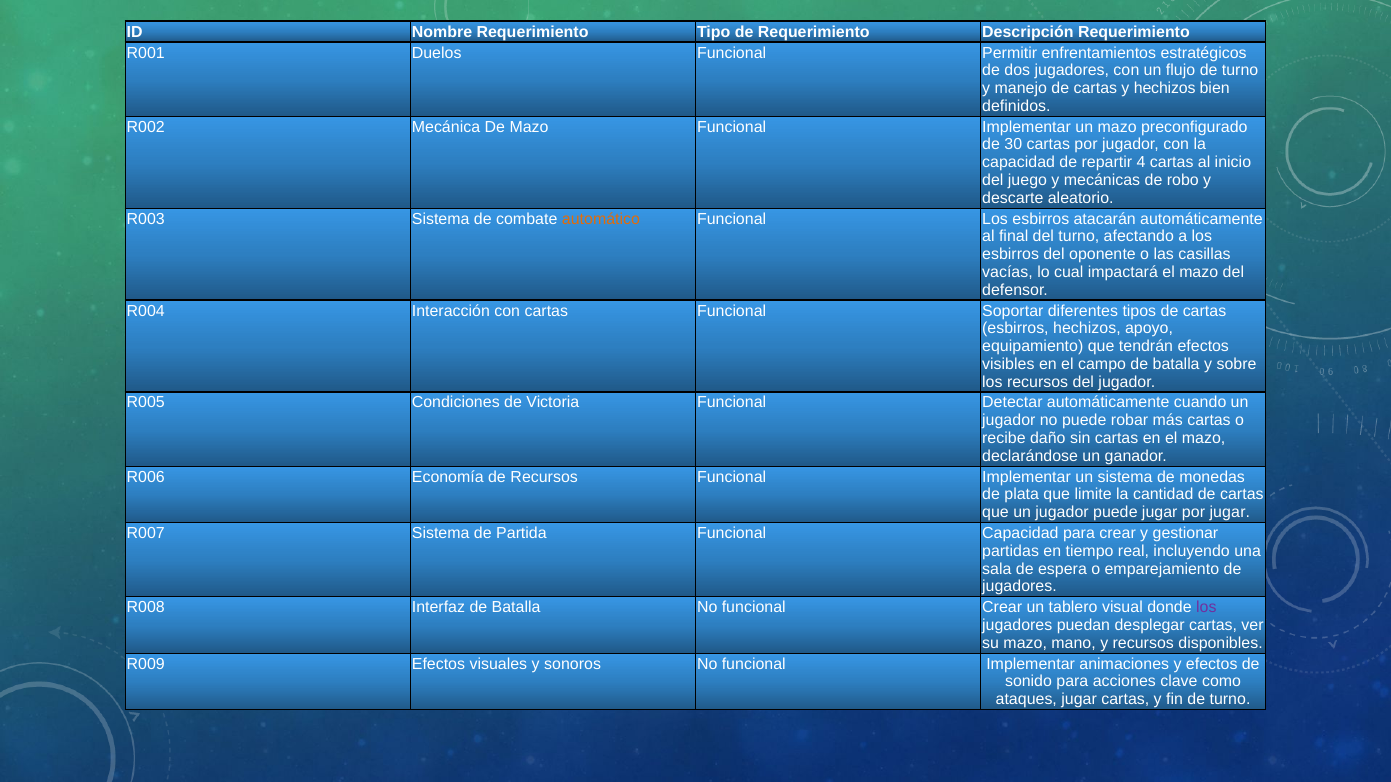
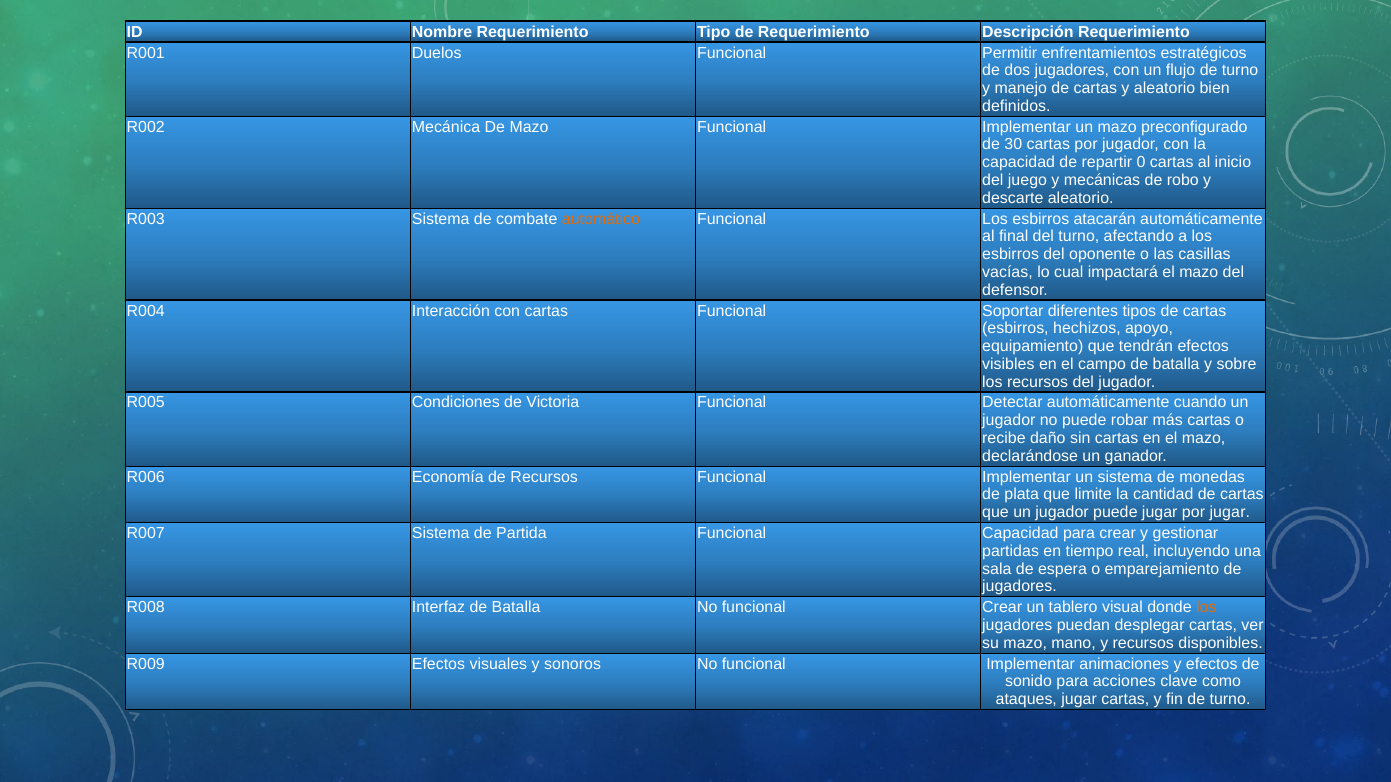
y hechizos: hechizos -> aleatorio (1165, 88)
4: 4 -> 0 (1141, 163)
los colour: purple -> orange (1206, 608)
